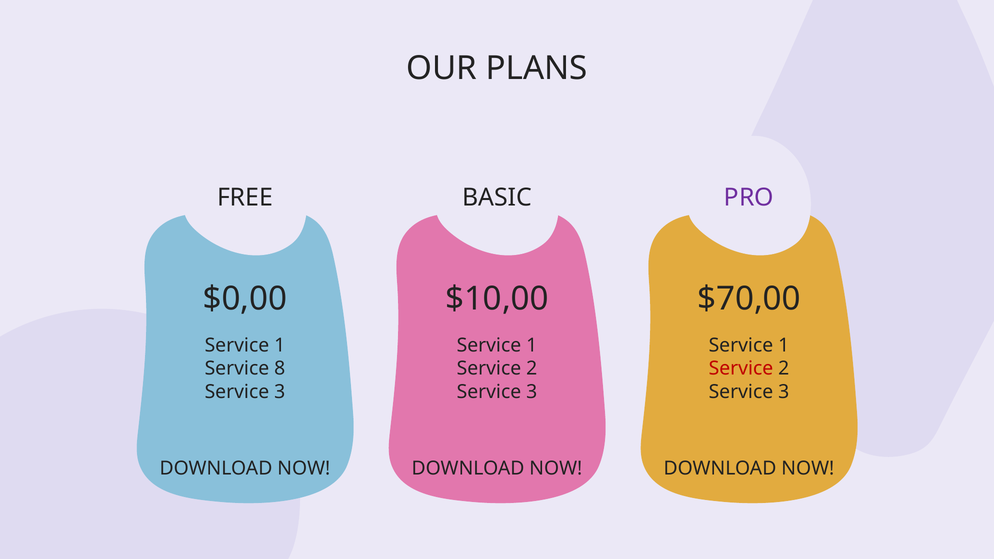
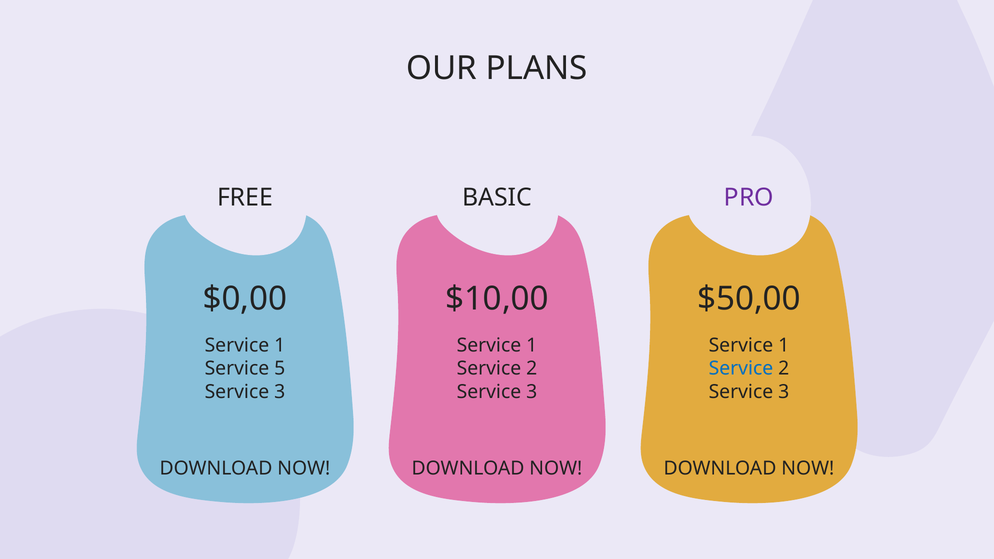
$70,00: $70,00 -> $50,00 (749, 299)
8: 8 -> 5 (280, 369)
Service colour: red -> blue (741, 369)
